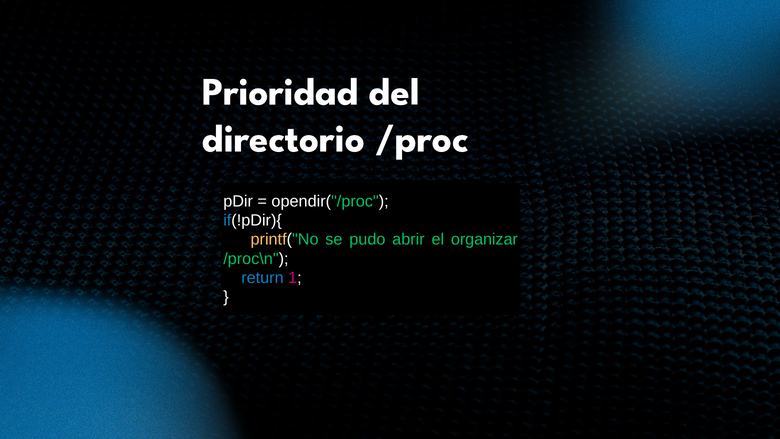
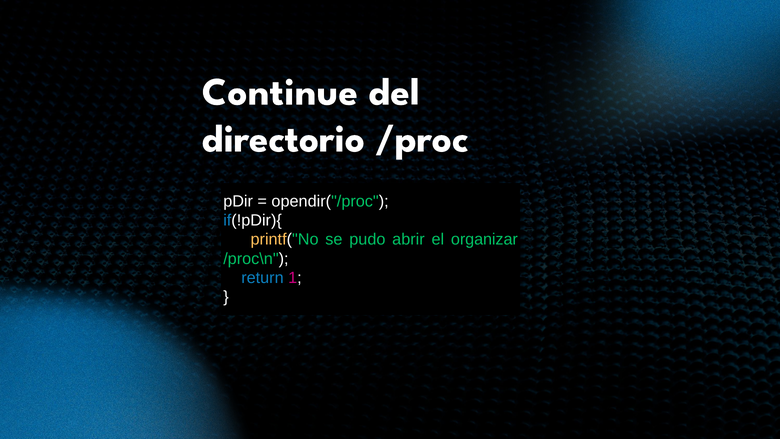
Prioridad: Prioridad -> Continue (280, 92)
